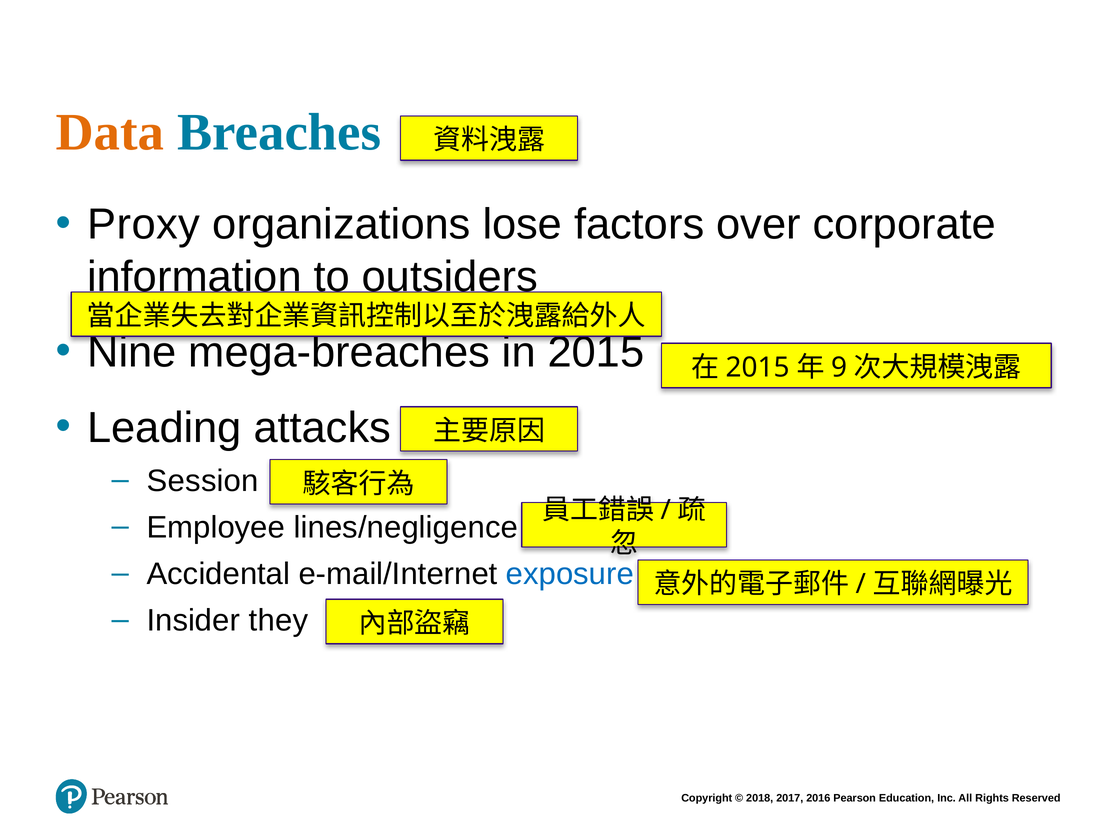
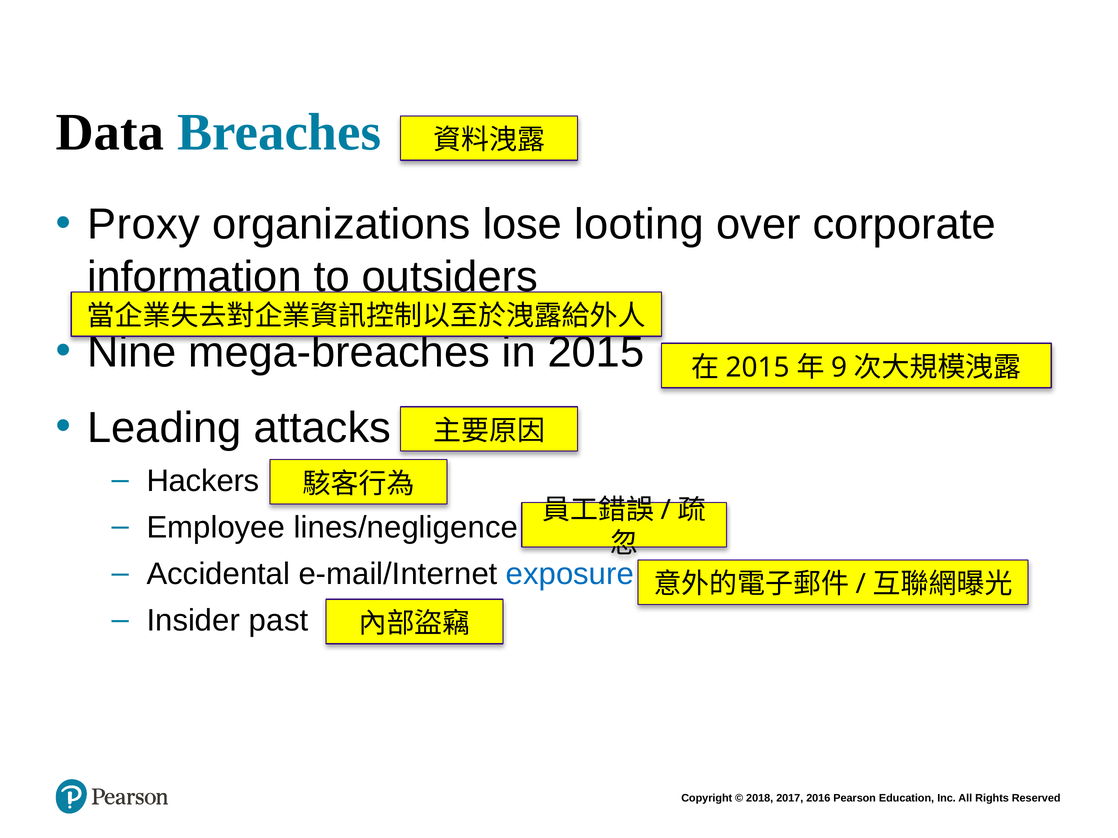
Data colour: orange -> black (110, 132)
factors: factors -> looting (639, 225)
Session: Session -> Hackers (203, 481)
they: they -> past (279, 621)
